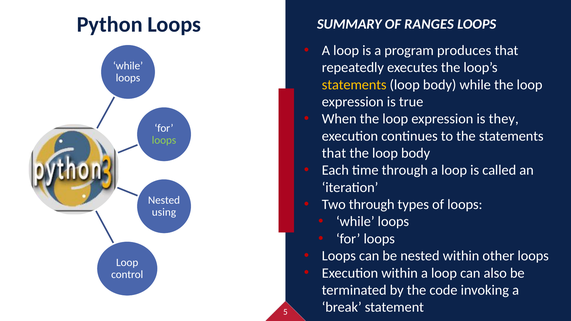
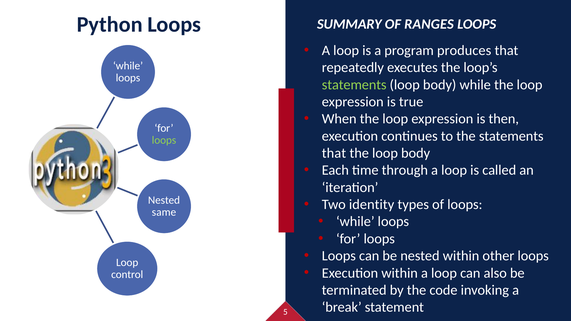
statements colour: yellow -> light green (354, 85)
they: they -> then (504, 119)
Two through: through -> identity (372, 205)
using: using -> same (164, 212)
